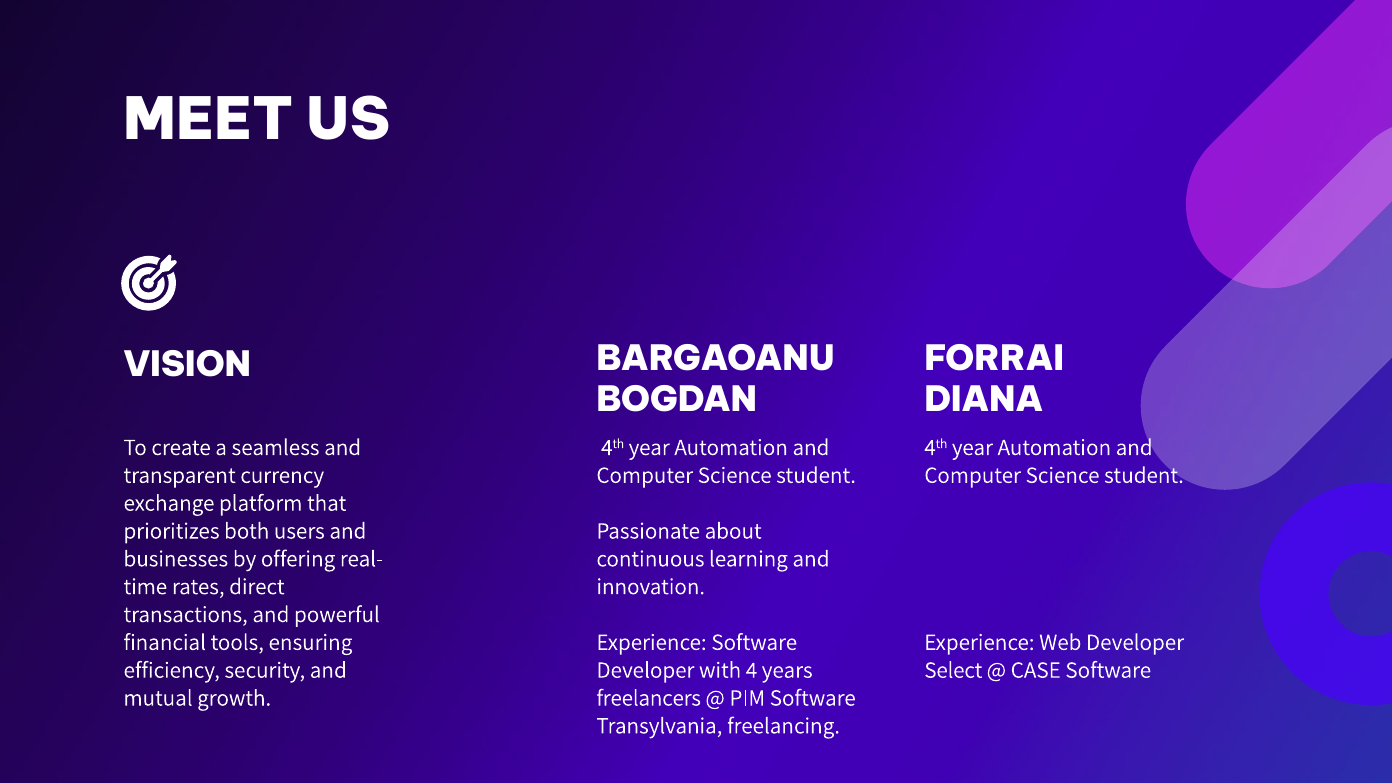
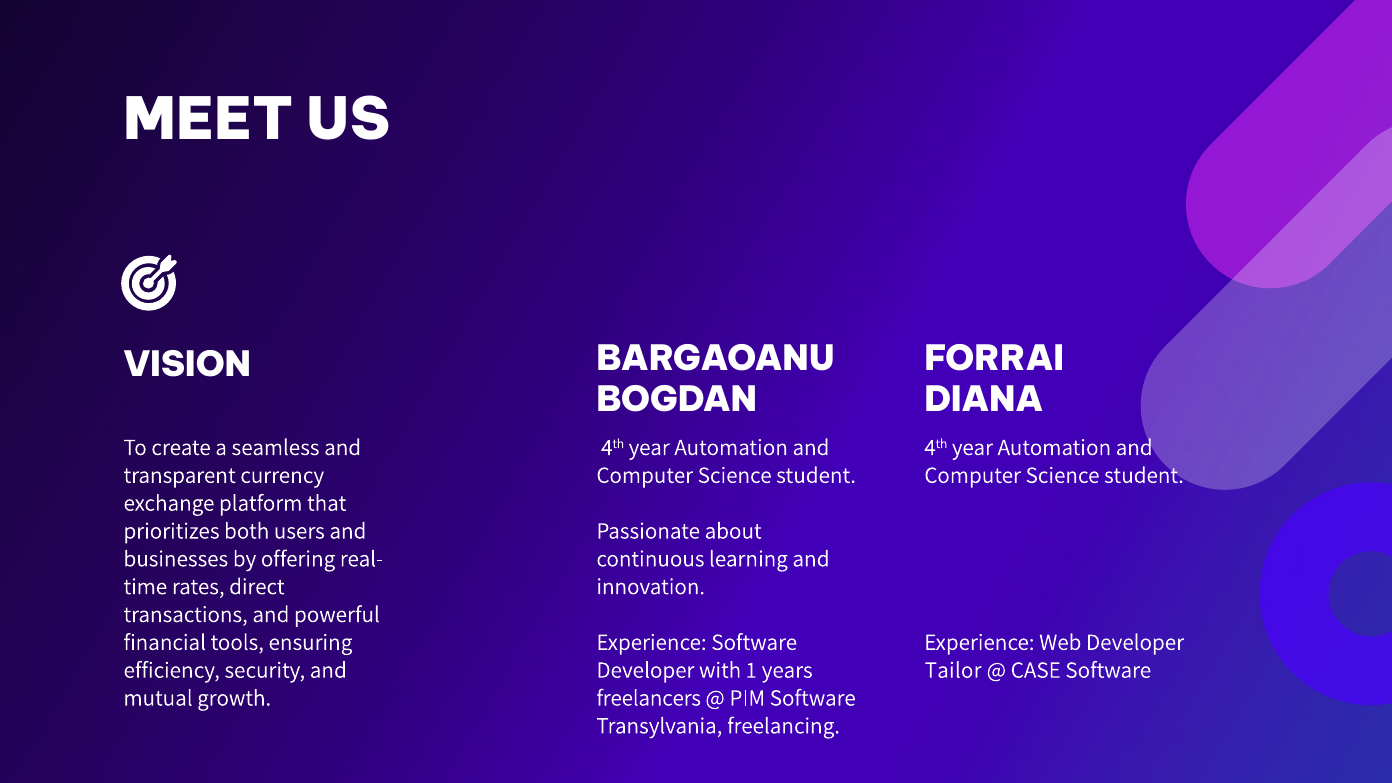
4: 4 -> 1 (751, 670)
Select: Select -> Tailor (953, 670)
